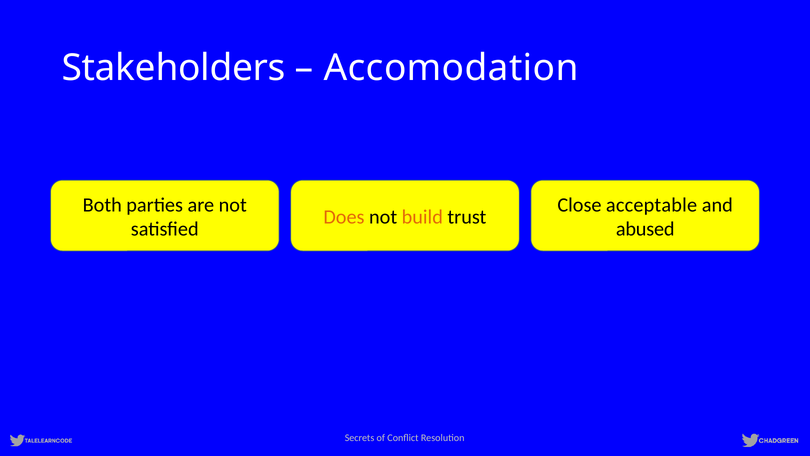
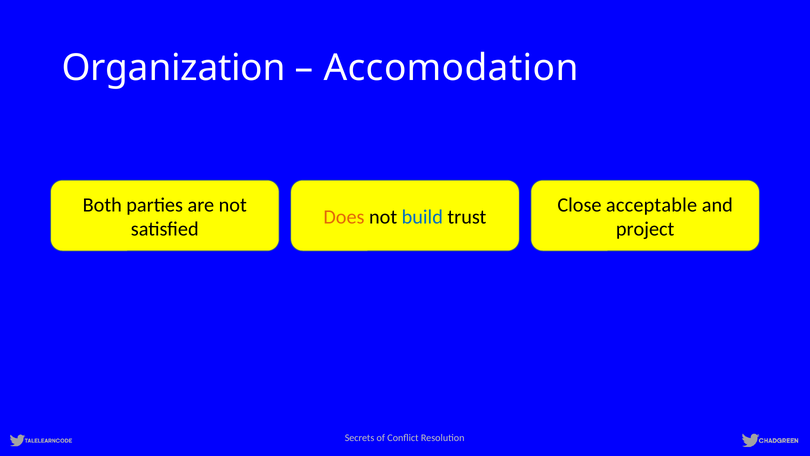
Stakeholders: Stakeholders -> Organization (174, 68)
build colour: orange -> blue (422, 217)
abused: abused -> project (645, 229)
